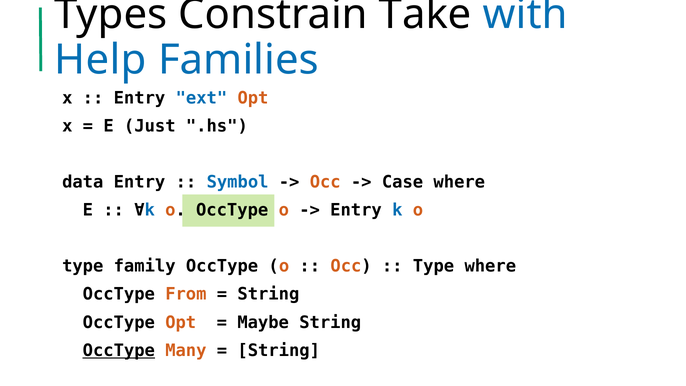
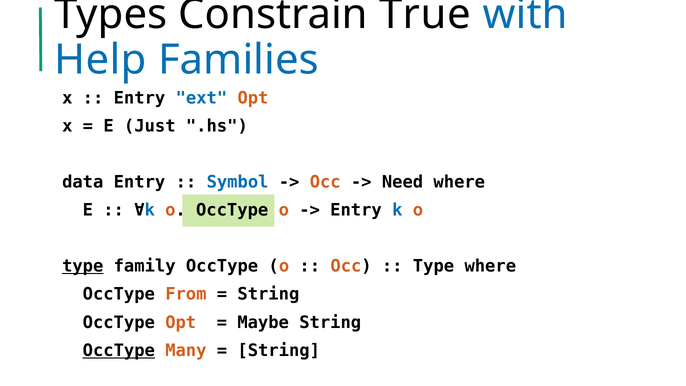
Take: Take -> True (425, 15)
Case: Case -> Need (403, 182)
type underline: none -> present (83, 266)
